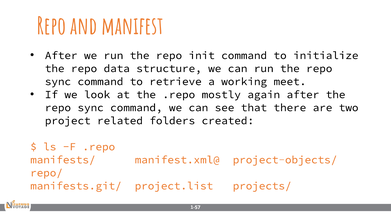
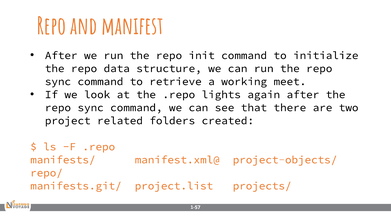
mostly: mostly -> lights (221, 95)
